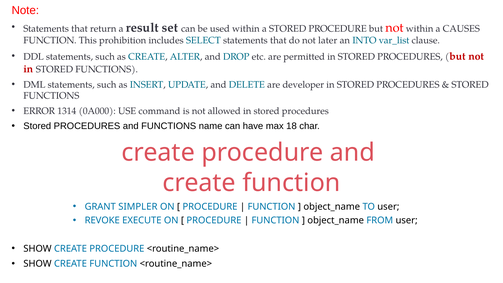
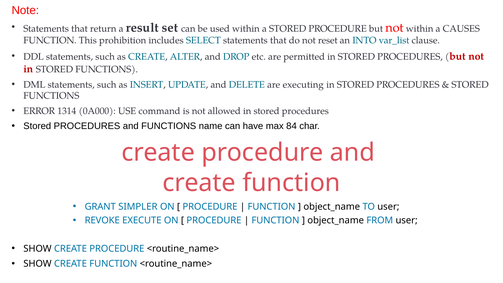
later: later -> reset (328, 41)
developer: developer -> executing (303, 85)
18: 18 -> 84 (292, 126)
